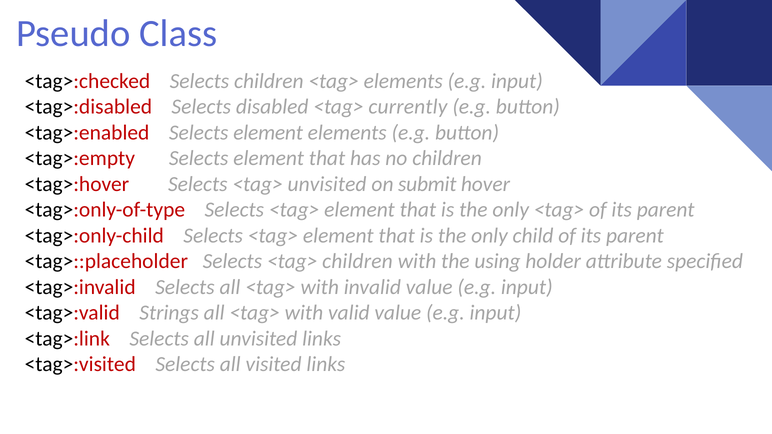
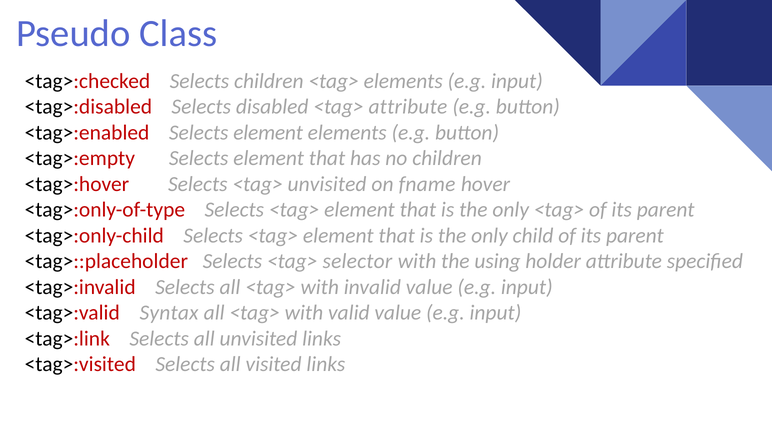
<tag> currently: currently -> attribute (408, 107)
submit: submit -> fname (427, 184)
<tag> children: children -> selector (357, 261)
Strings: Strings -> Syntax (169, 313)
